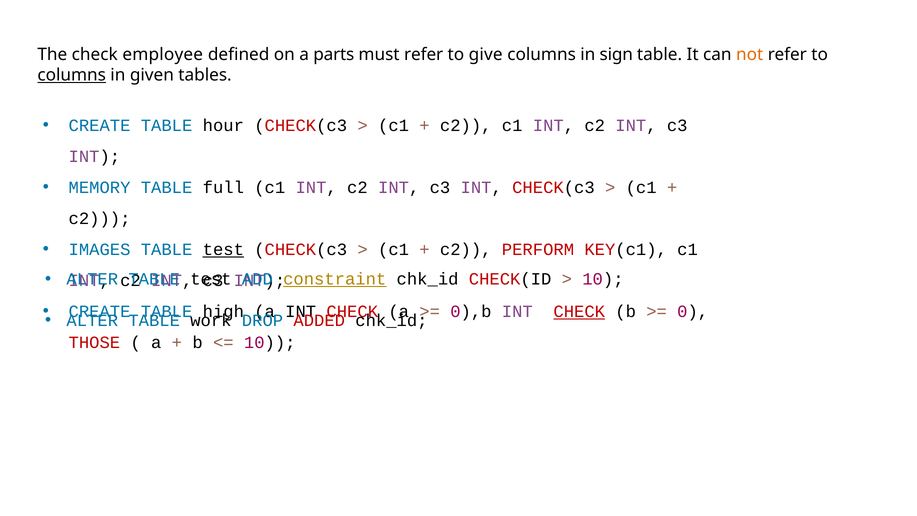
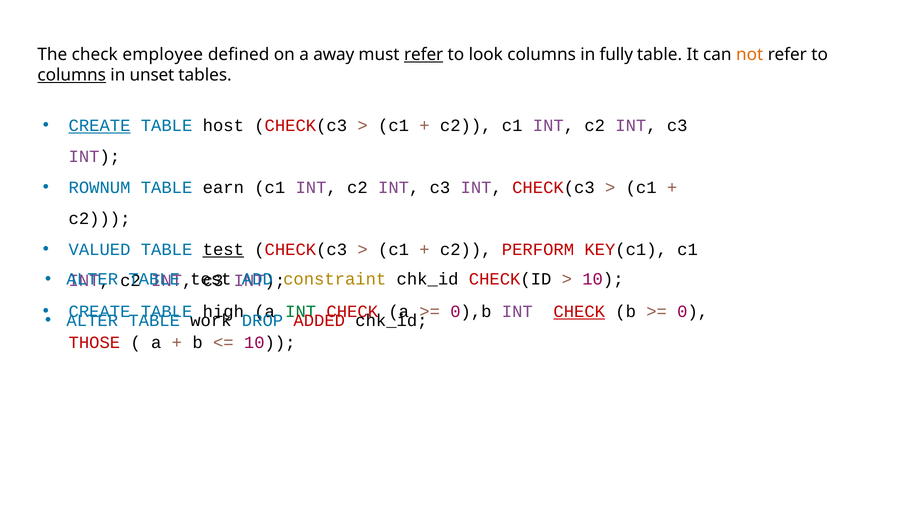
parts: parts -> away (334, 54)
refer underline: none -> present (424, 54)
give: give -> look (486, 54)
sign: sign -> fully (616, 54)
given: given -> unset (152, 75)
CREATE underline: none -> present (100, 126)
hour: hour -> host (223, 126)
MEMORY: MEMORY -> ROWNUM (100, 187)
full: full -> earn (223, 187)
IMAGES: IMAGES -> VALUED (100, 249)
constraint underline: present -> none (335, 279)
INT colour: black -> green (301, 311)
